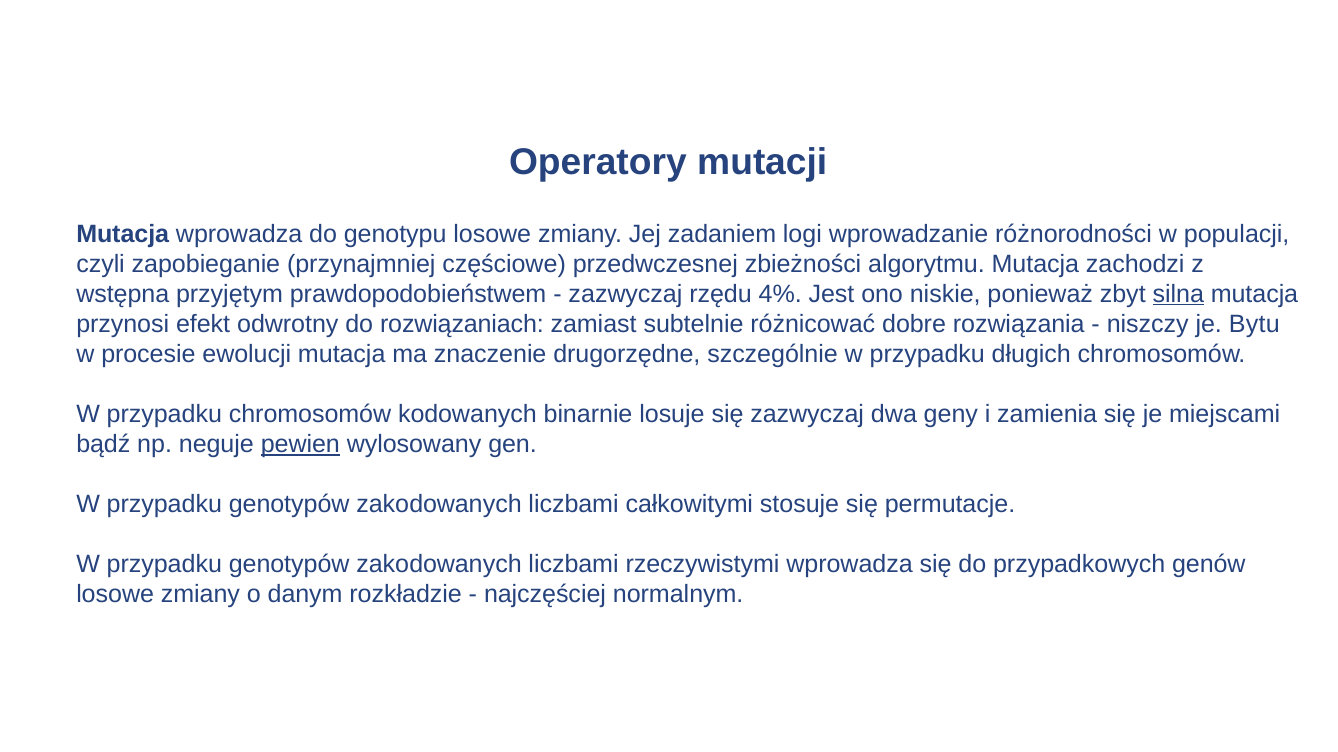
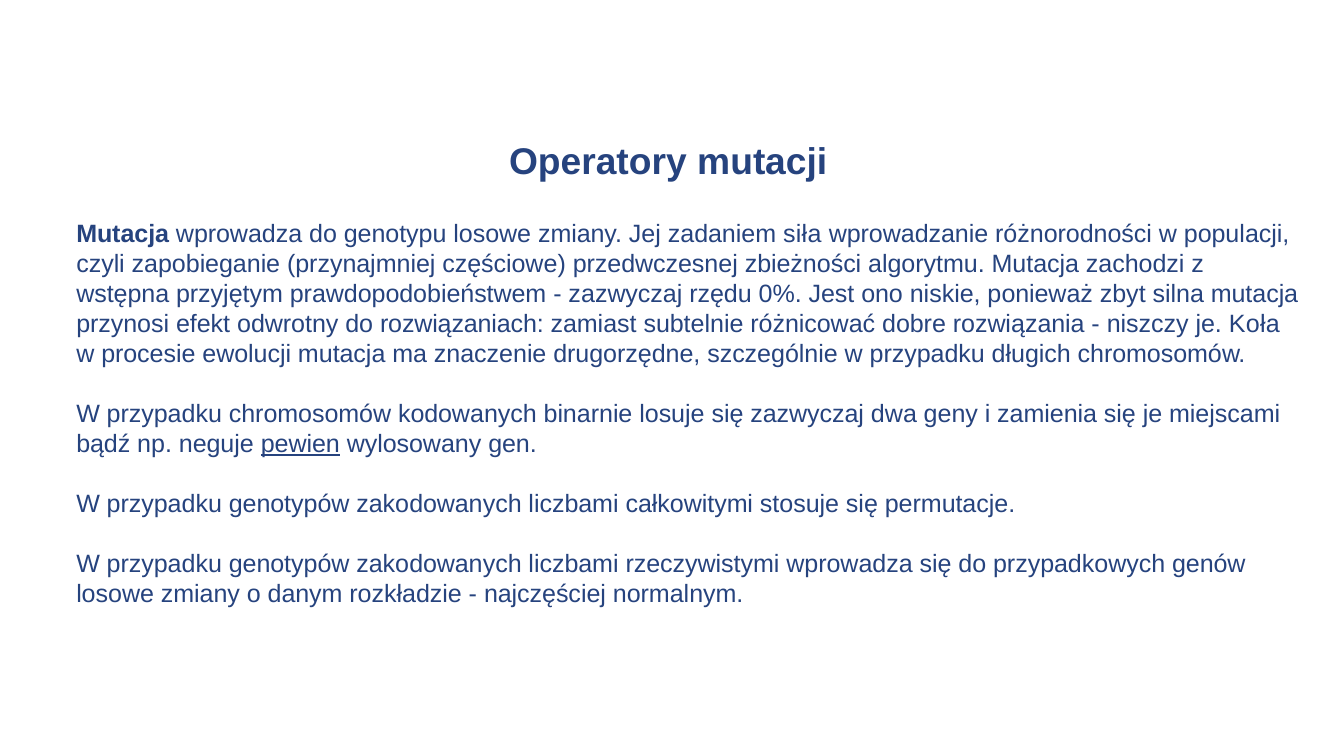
logi: logi -> siła (802, 234)
4%: 4% -> 0% (780, 294)
silna underline: present -> none (1178, 294)
Bytu: Bytu -> Koła (1254, 324)
